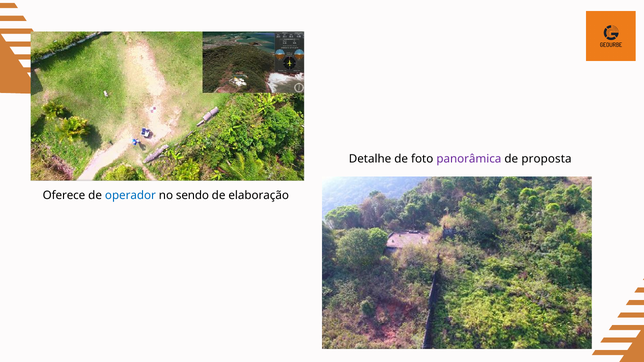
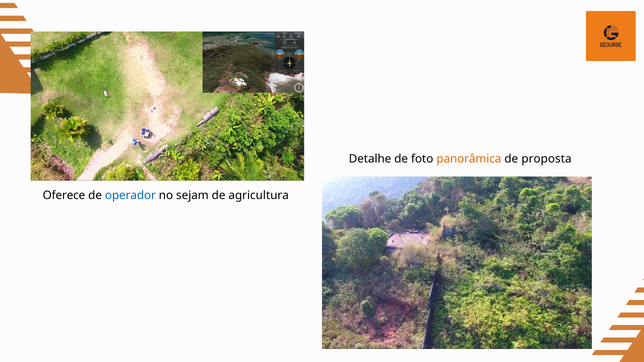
panorâmica colour: purple -> orange (469, 159)
sendo: sendo -> sejam (192, 196)
elaboração: elaboração -> agricultura (259, 196)
